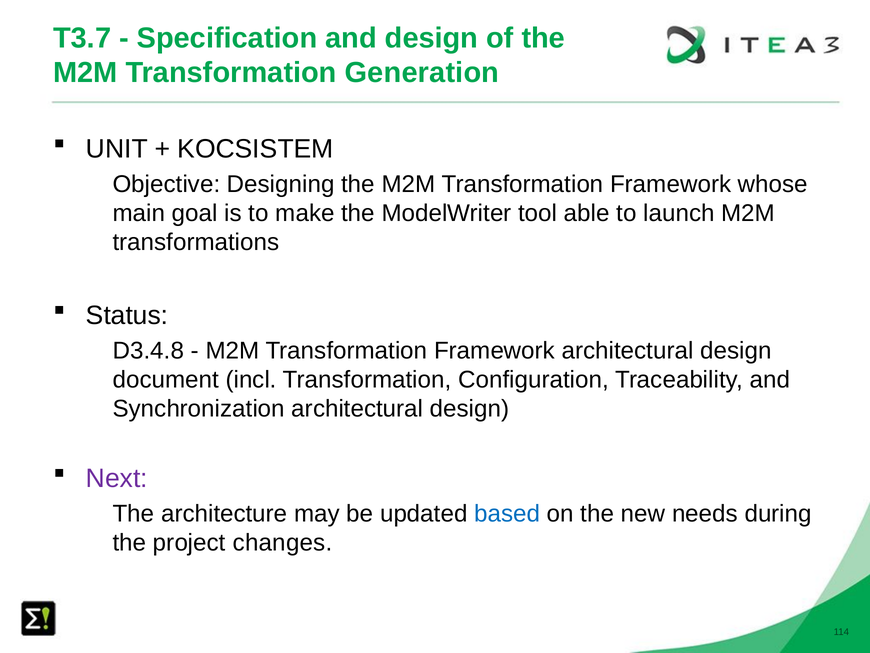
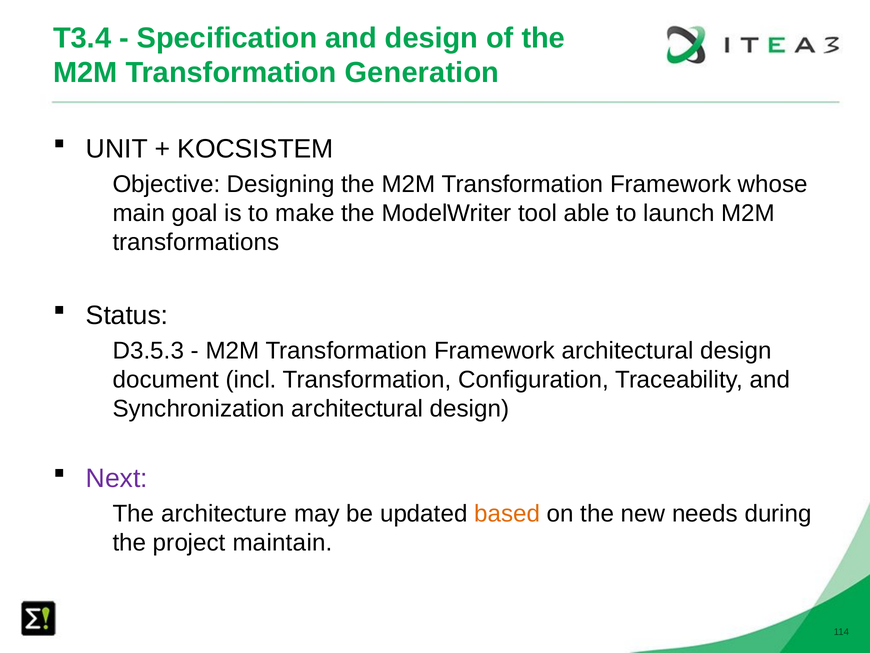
T3.7: T3.7 -> T3.4 (82, 38)
D3.4.8: D3.4.8 -> D3.5.3 (148, 350)
based colour: blue -> orange (507, 513)
changes: changes -> maintain (283, 542)
